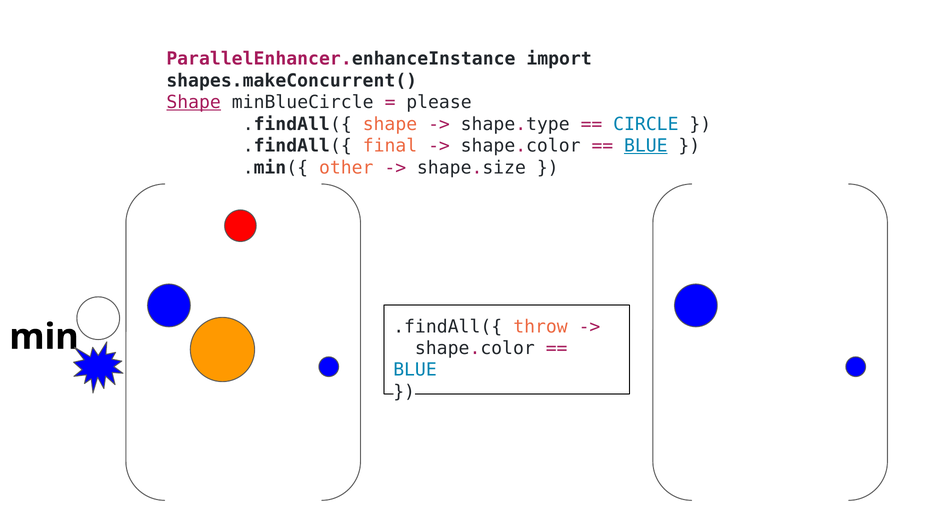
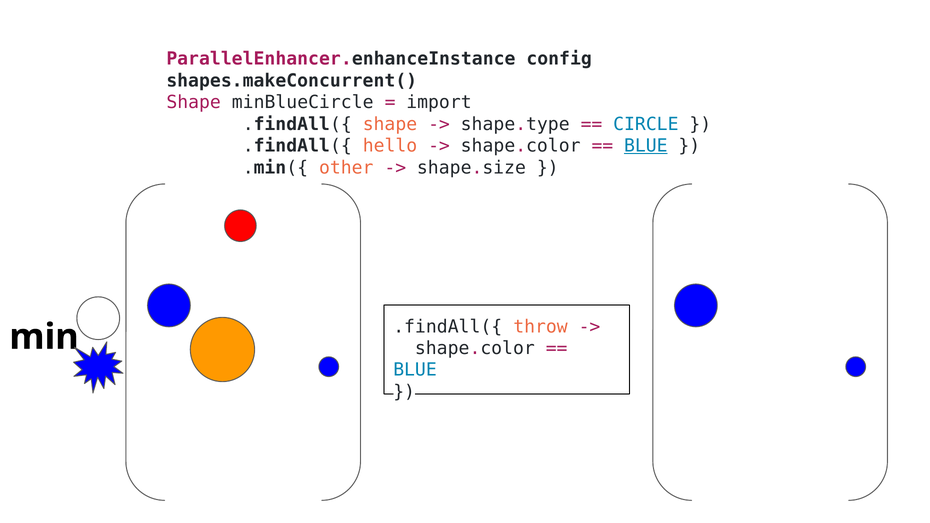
import: import -> config (559, 59)
Shape underline: present -> none (194, 102)
please: please -> import (439, 102)
final: final -> hello (390, 146)
